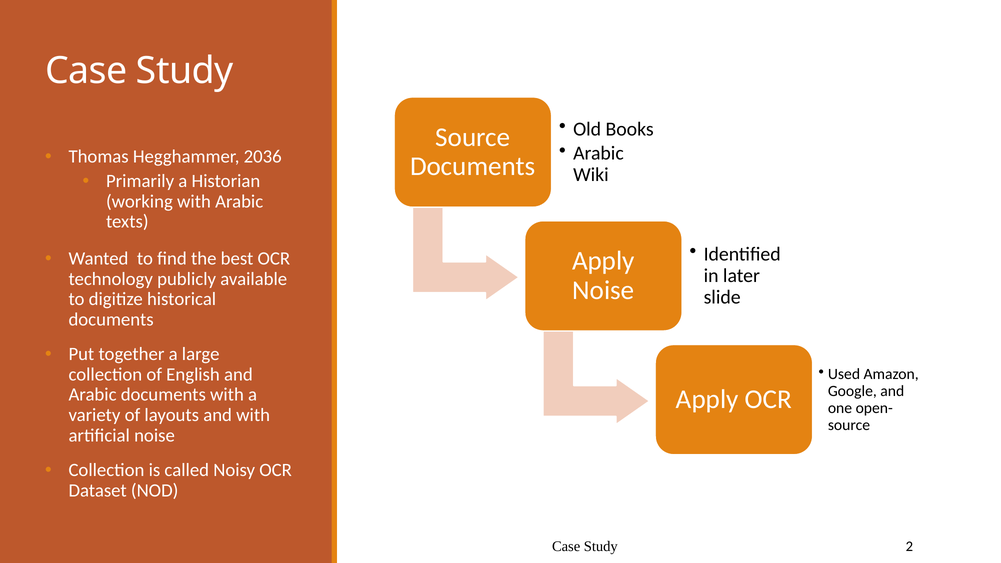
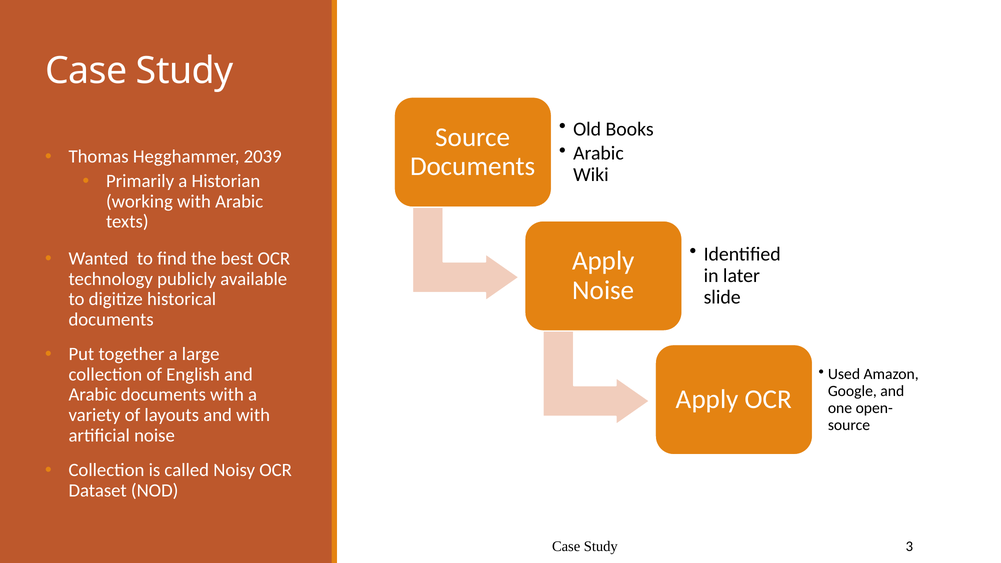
2036: 2036 -> 2039 (263, 157)
2: 2 -> 3 (909, 546)
